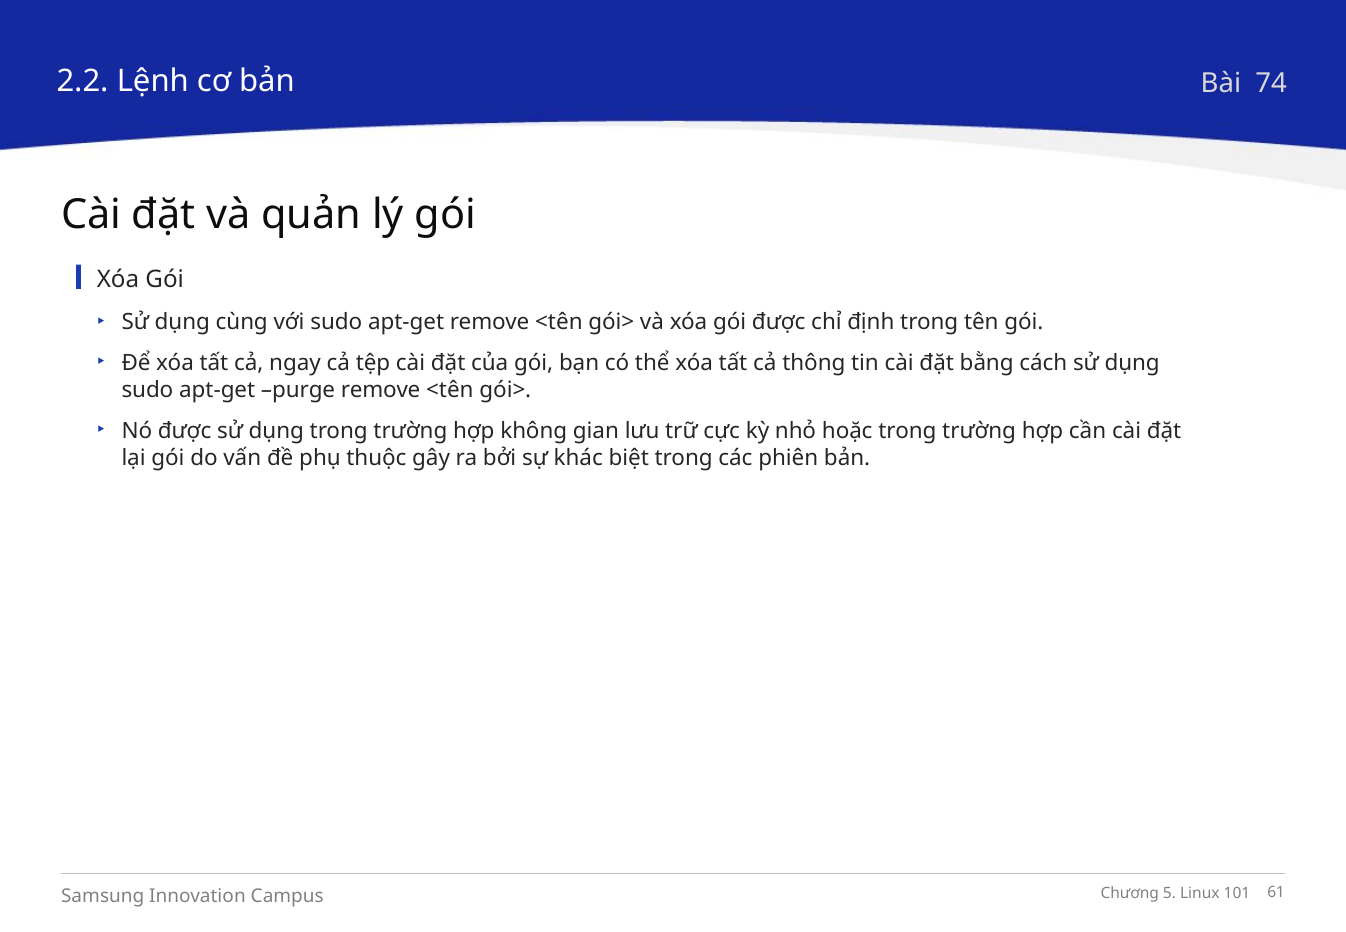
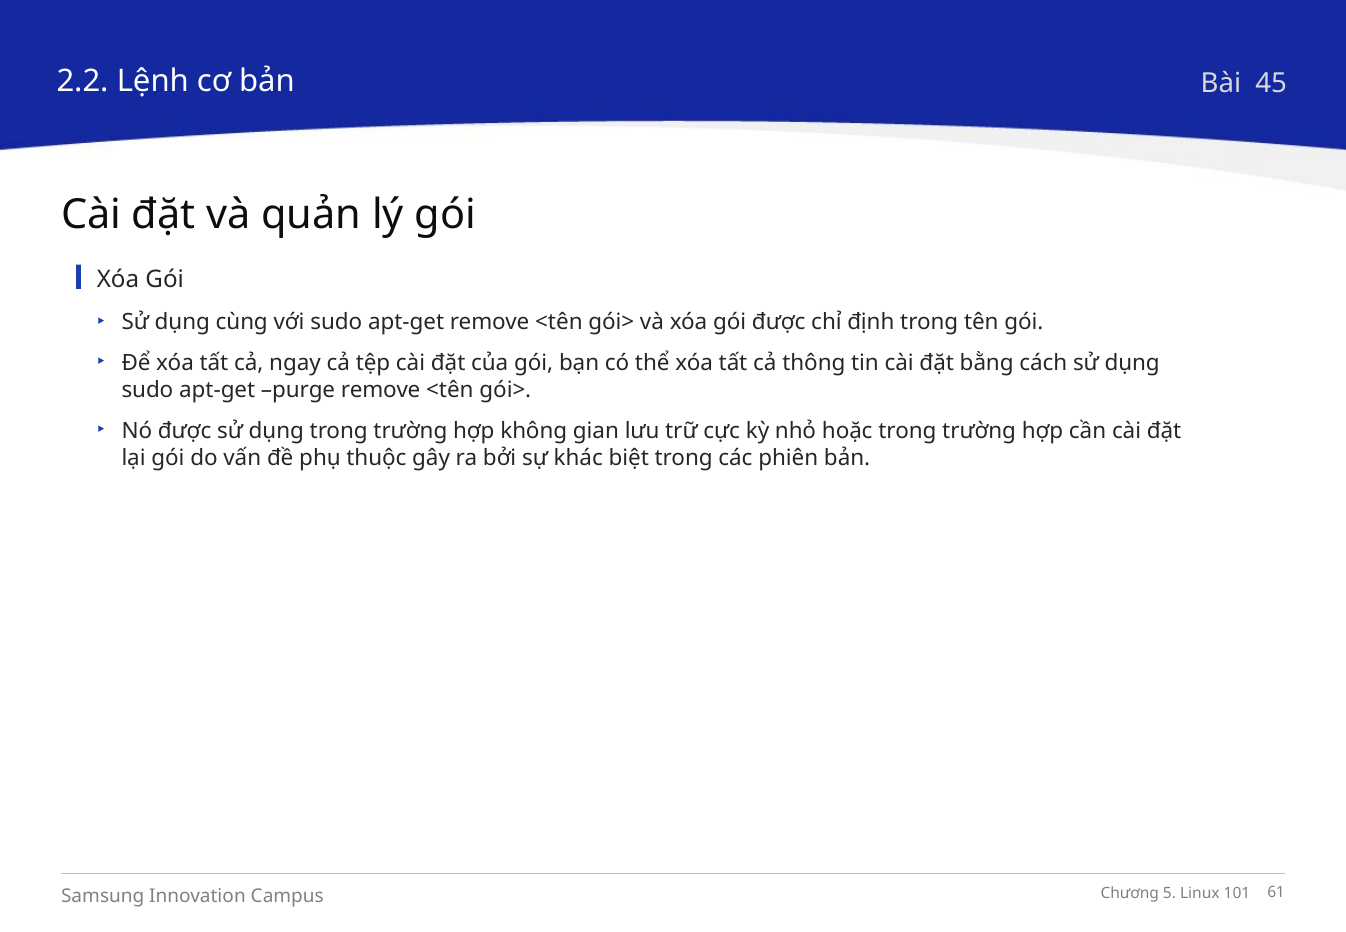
74: 74 -> 45 (1271, 84)
